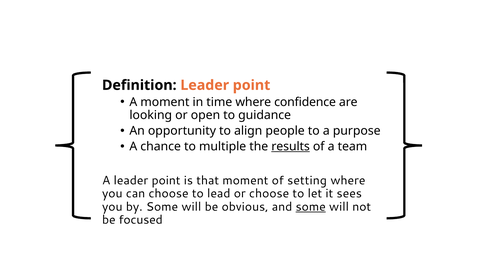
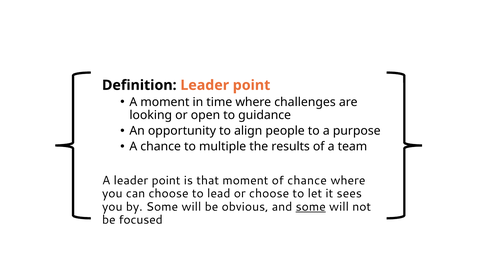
confidence: confidence -> challenges (305, 102)
results underline: present -> none (291, 147)
of setting: setting -> chance (307, 181)
